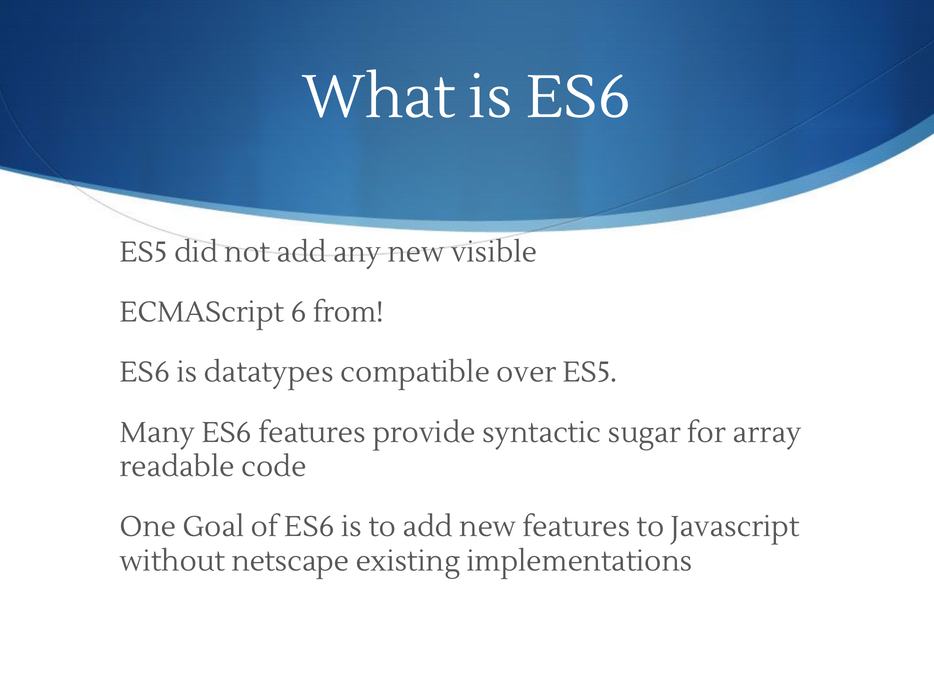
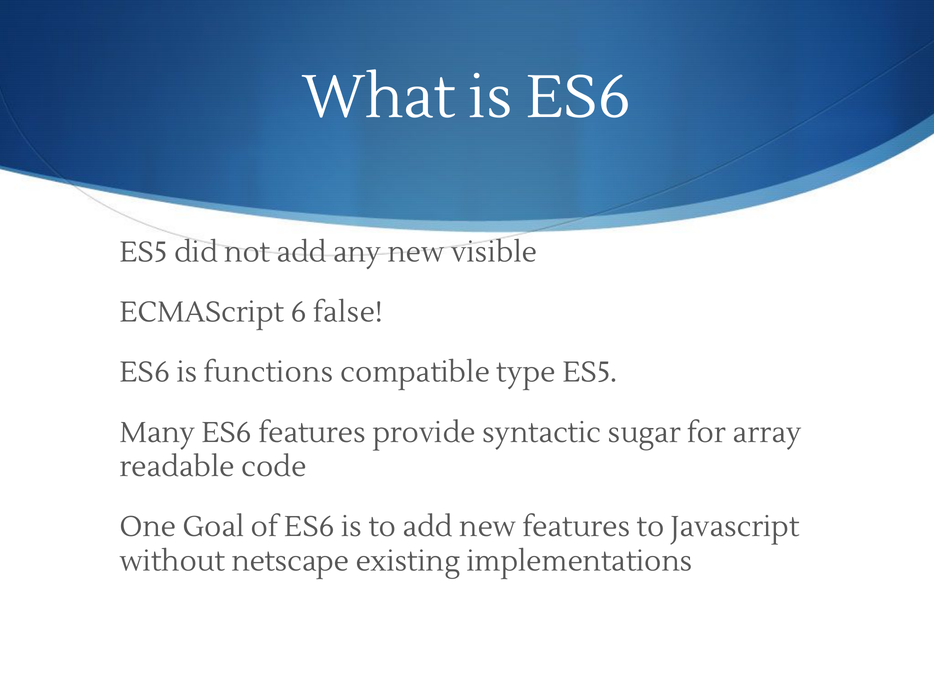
from: from -> false (348, 313)
datatypes: datatypes -> functions (269, 373)
over: over -> type (526, 373)
